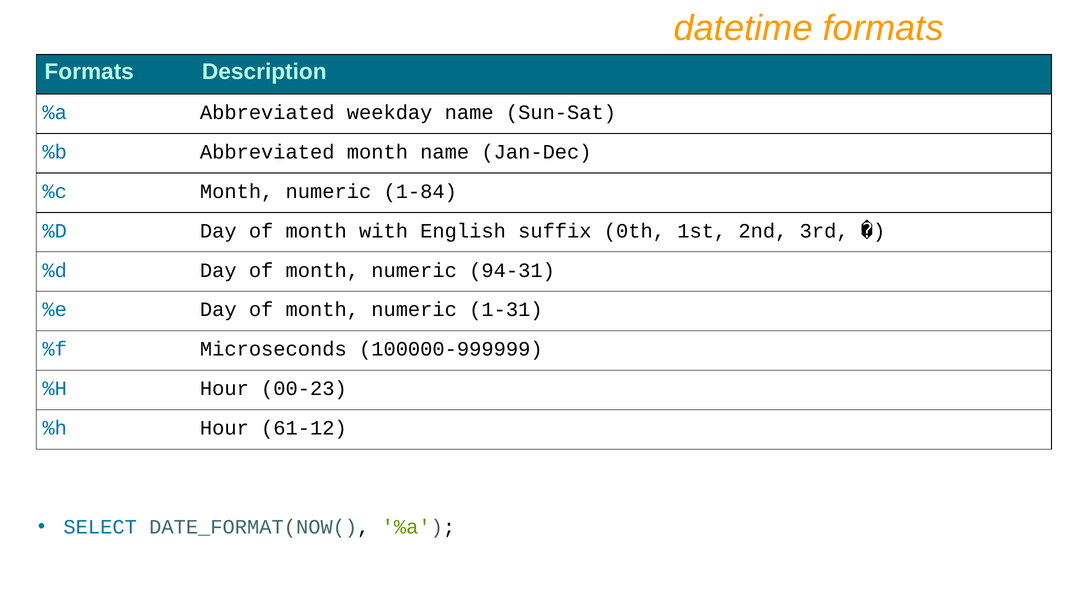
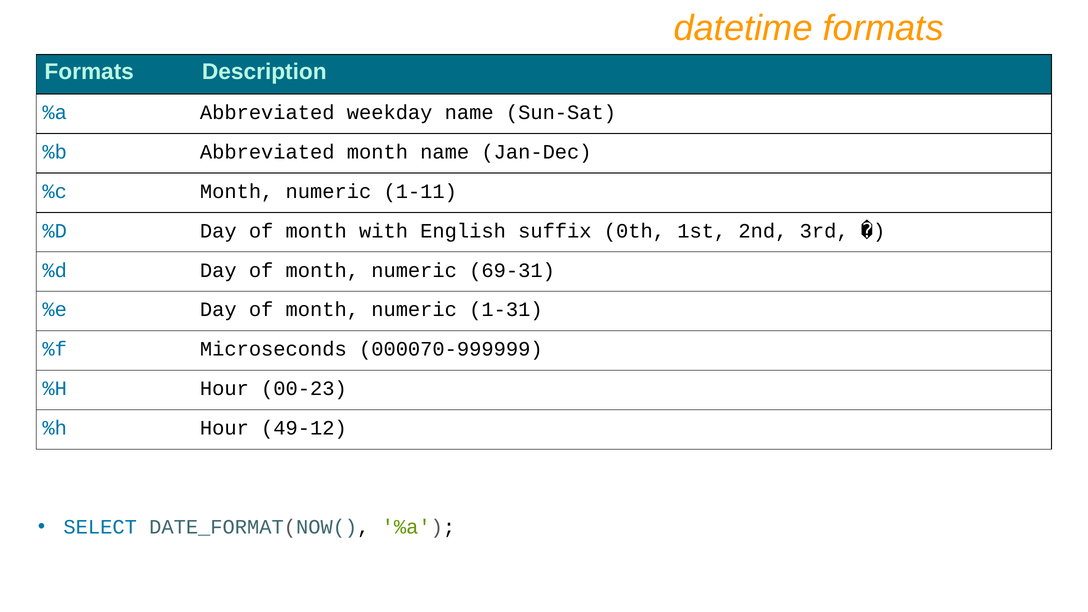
1-84: 1-84 -> 1-11 (420, 191)
94-31: 94-31 -> 69-31 (512, 270)
100000-999999: 100000-999999 -> 000070-999999 (451, 349)
61-12: 61-12 -> 49-12 (304, 428)
